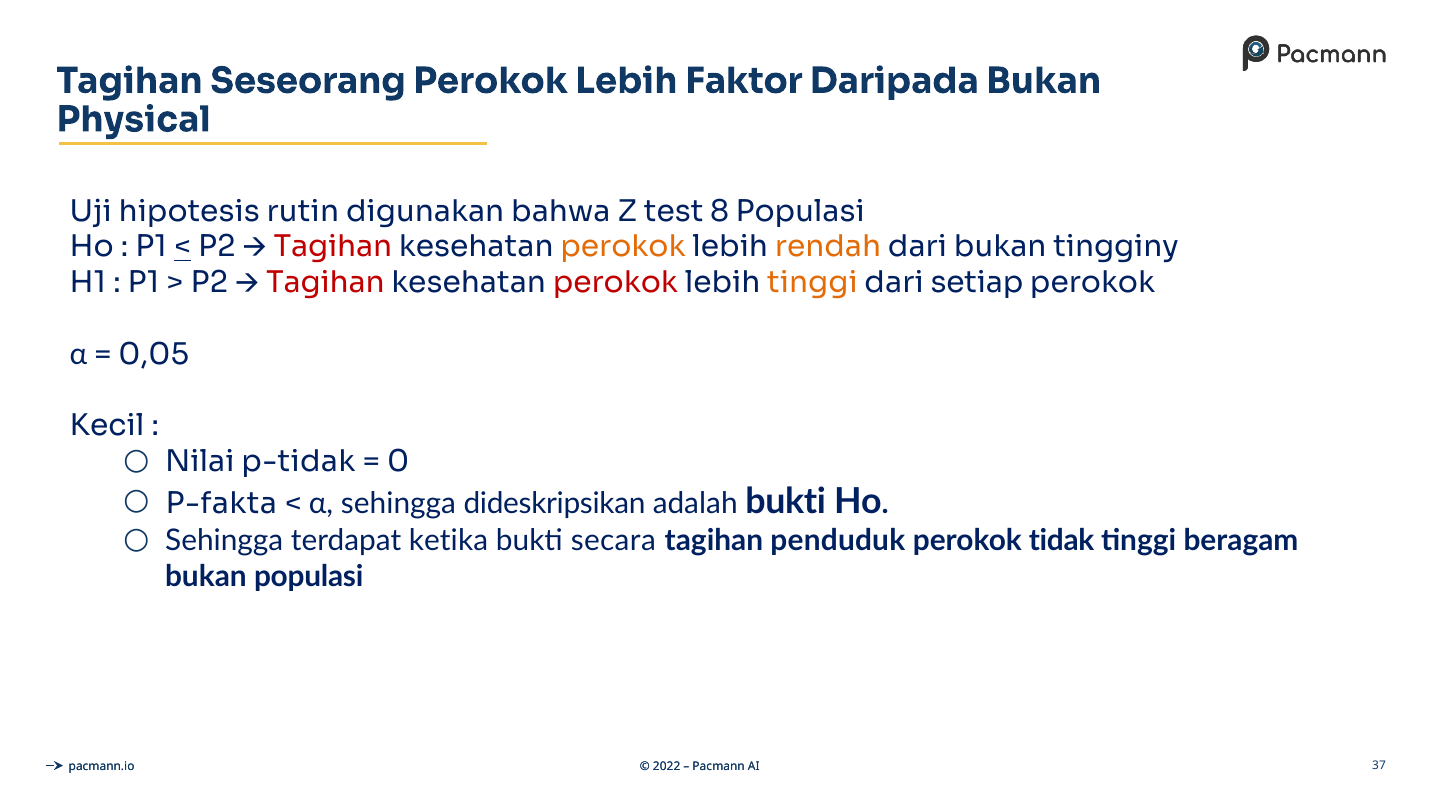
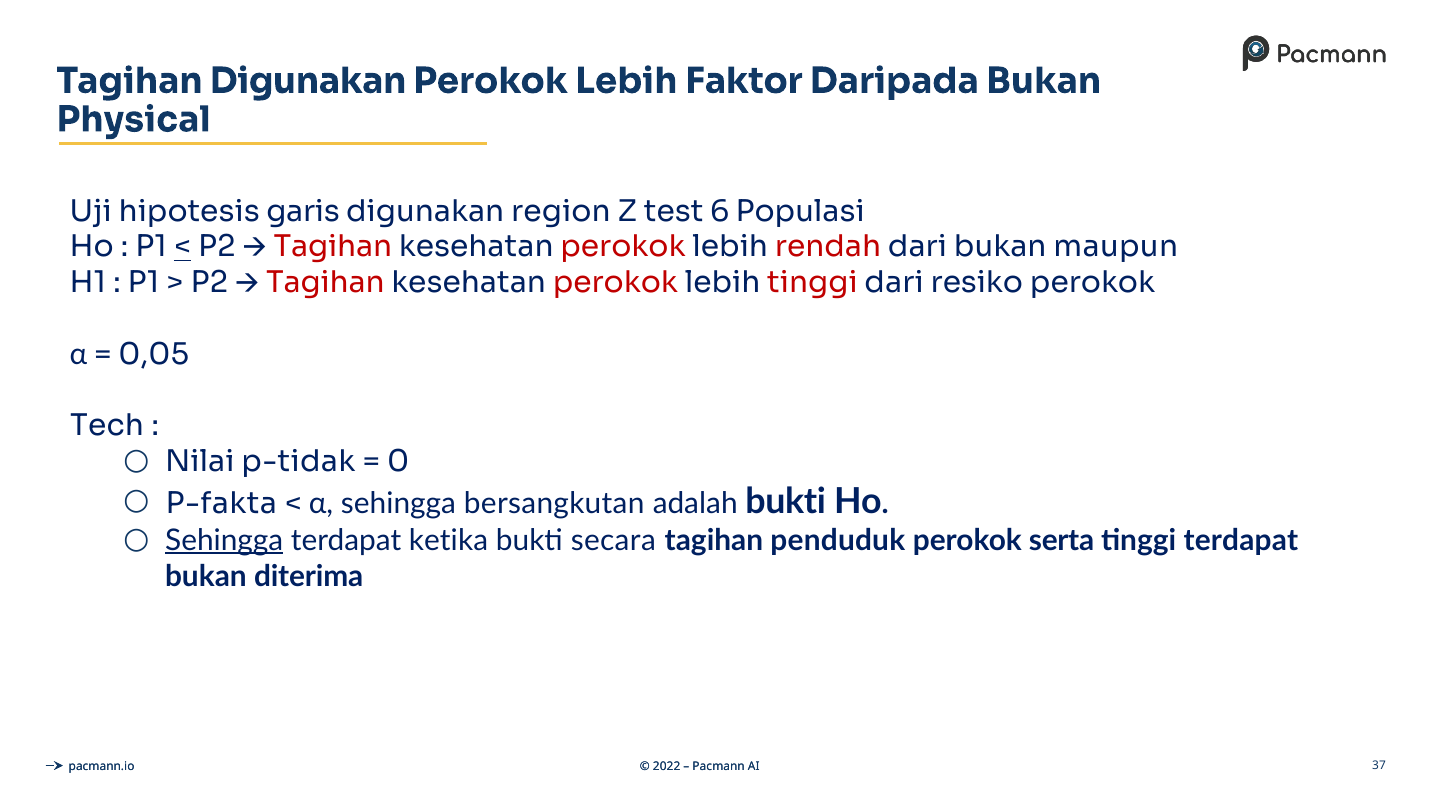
Tagihan Seseorang: Seseorang -> Digunakan (308, 81)
rutin: rutin -> garis (303, 211)
bahwa: bahwa -> region (561, 211)
8: 8 -> 6 (720, 211)
perokok colour: orange -> red (623, 247)
rendah colour: orange -> red (828, 247)
tingginy: tingginy -> maupun (1116, 247)
tinggi colour: orange -> red (812, 283)
setiap: setiap -> resiko (977, 283)
Kecil: Kecil -> Tech (107, 426)
dideskripsikan: dideskripsikan -> bersangkutan (554, 504)
Sehingga underline: none -> present (224, 541)
tidak: tidak -> serta (1062, 541)
tinggi beragam: beragam -> terdapat (1241, 541)
bukan populasi: populasi -> diterima (309, 576)
